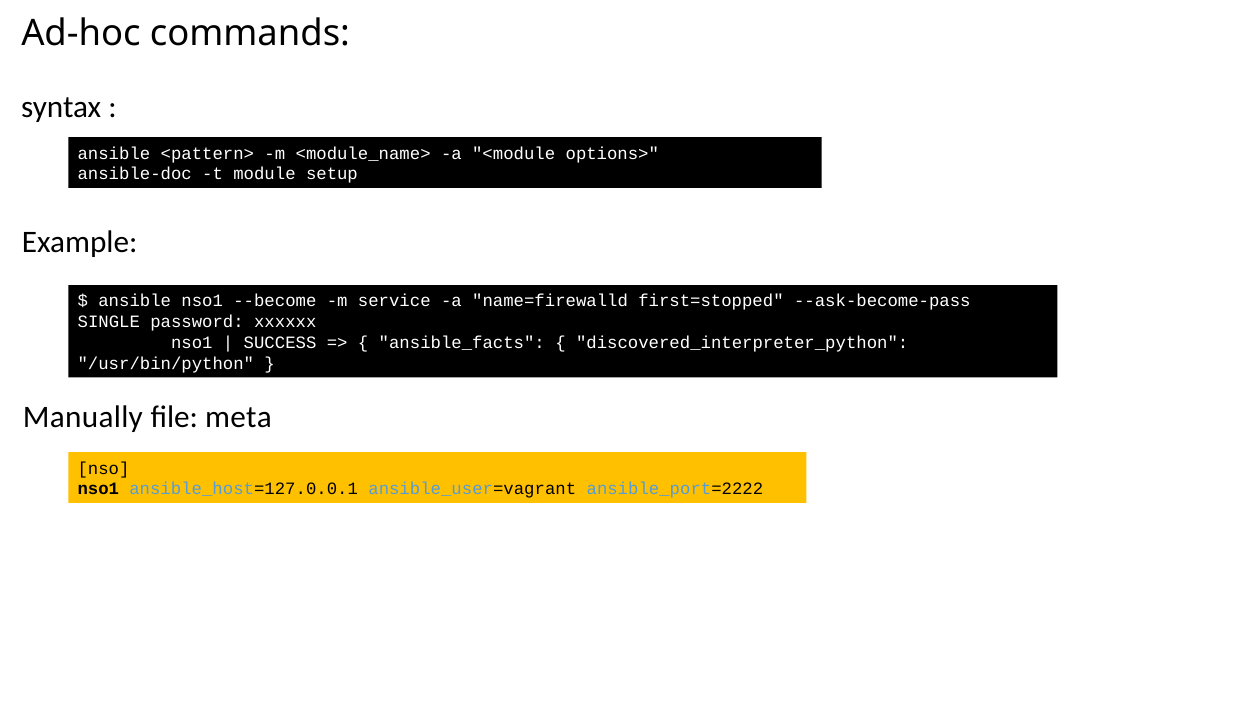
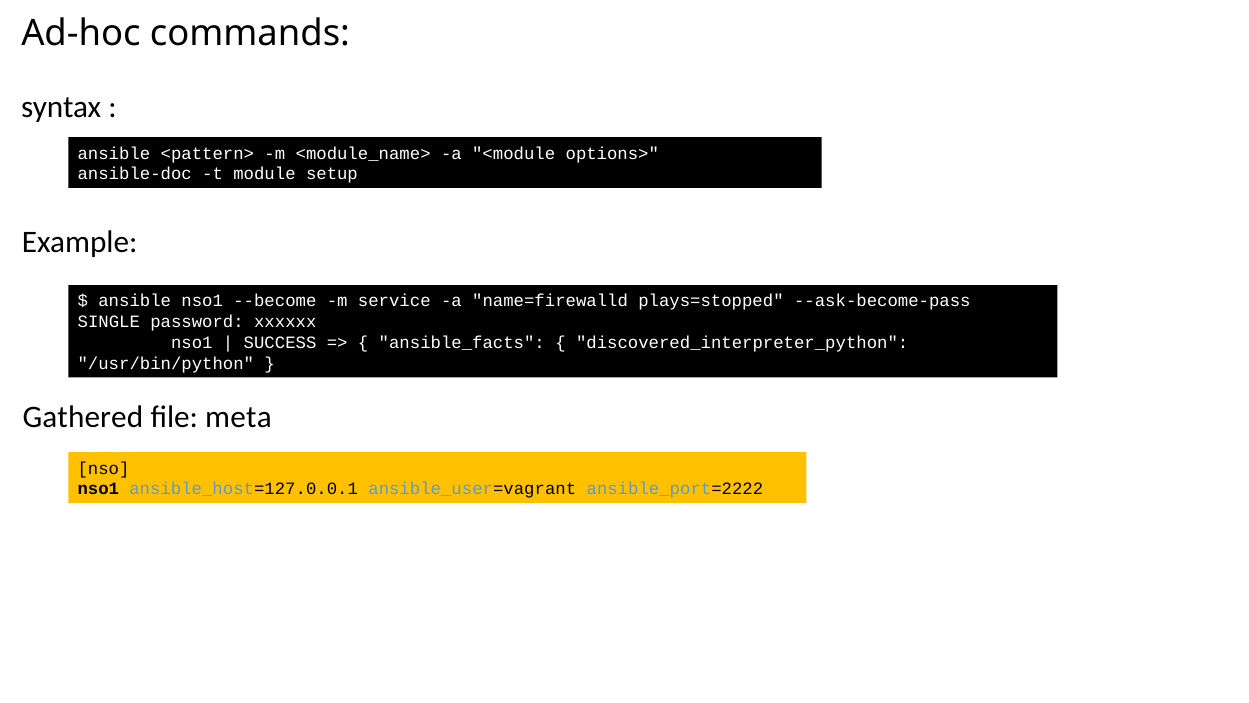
first=stopped: first=stopped -> plays=stopped (711, 301)
Manually: Manually -> Gathered (83, 417)
